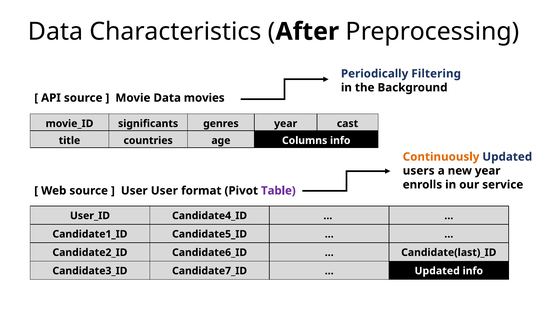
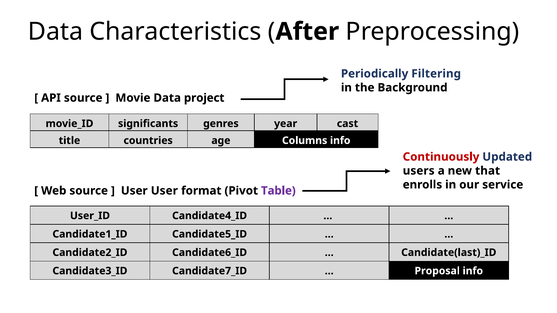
movies: movies -> project (204, 98)
Continuously colour: orange -> red (441, 157)
new year: year -> that (488, 171)
Updated: Updated -> Proposal (437, 271)
